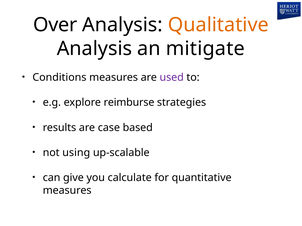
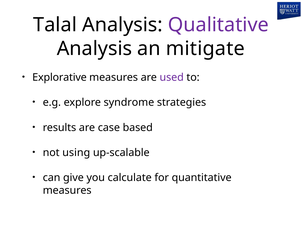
Over: Over -> Talal (55, 25)
Qualitative colour: orange -> purple (218, 25)
Conditions: Conditions -> Explorative (59, 78)
reimburse: reimburse -> syndrome (129, 103)
